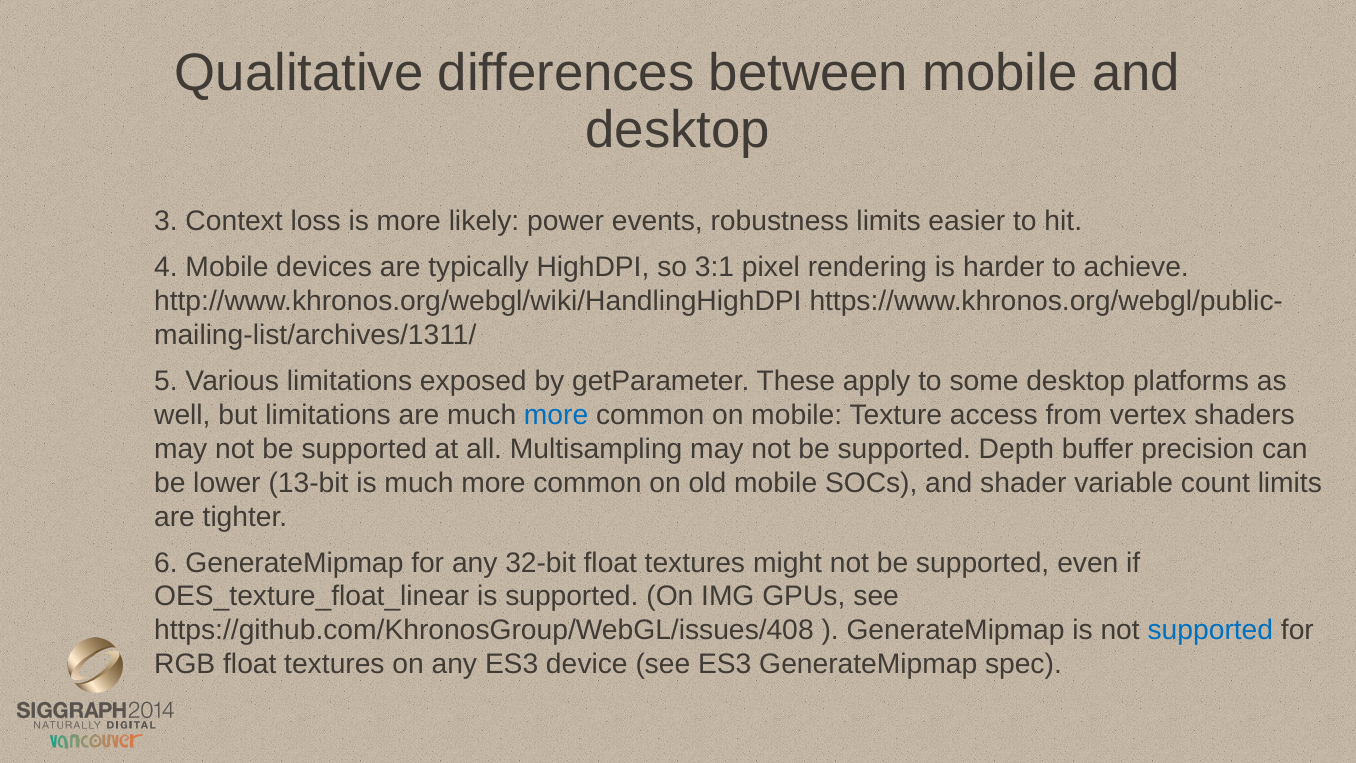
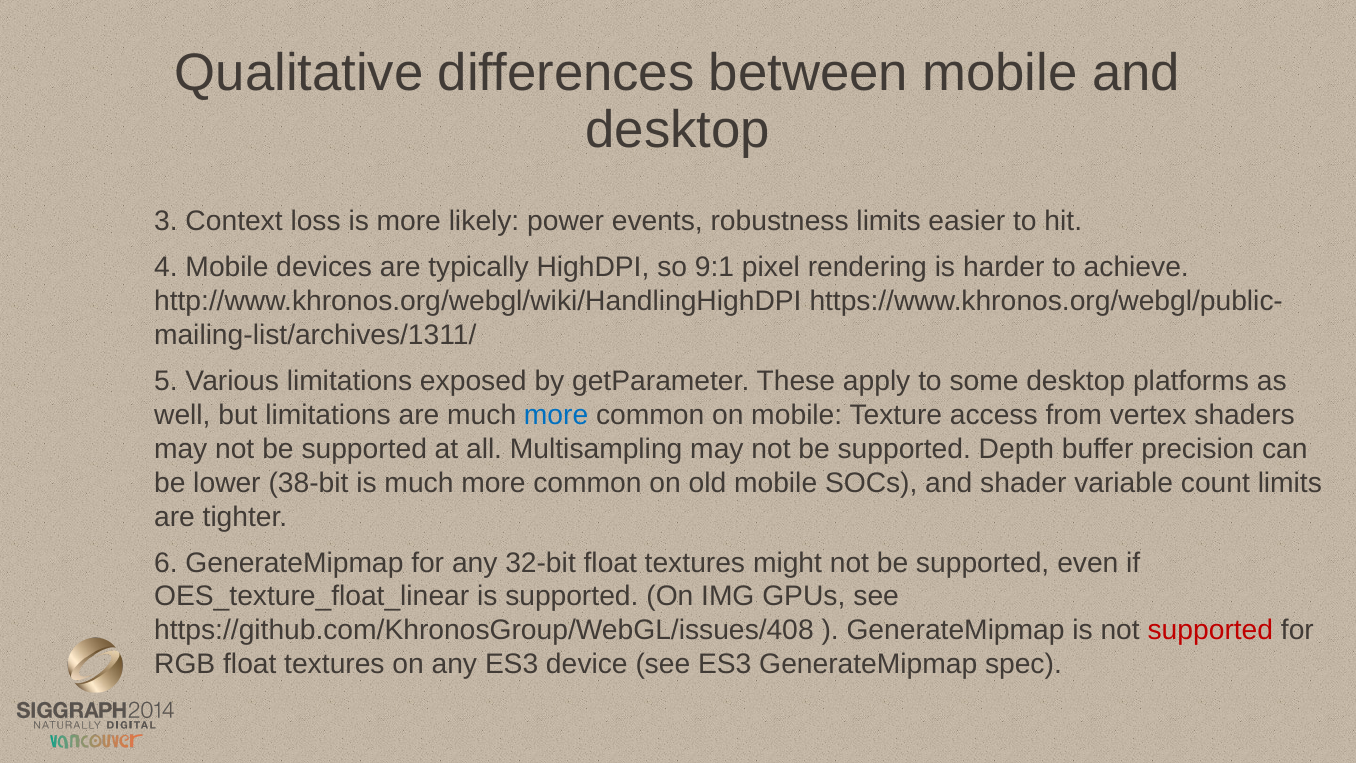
3:1: 3:1 -> 9:1 (714, 267)
13-bit: 13-bit -> 38-bit (308, 483)
supported colour: blue -> red (1210, 630)
